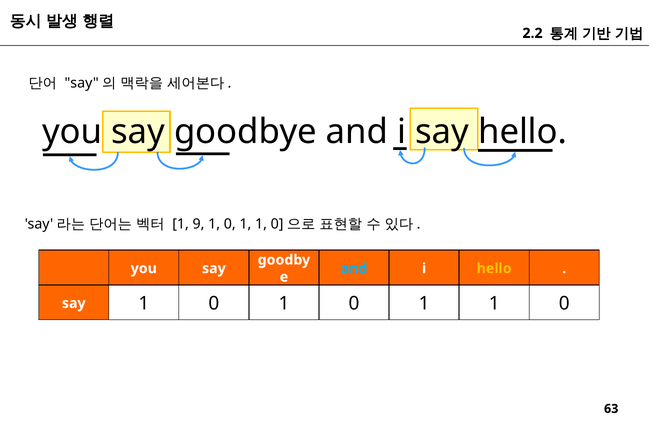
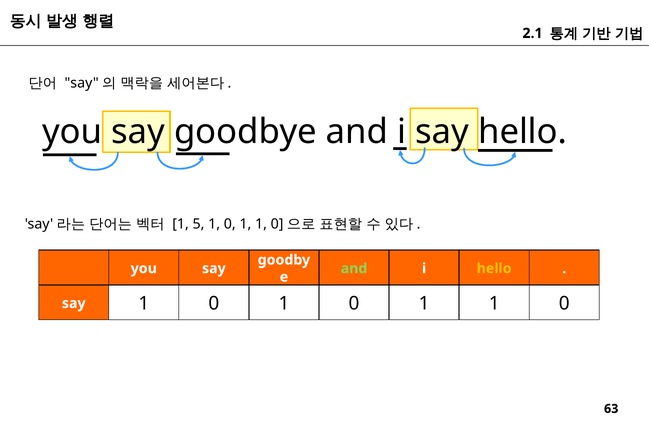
2.2: 2.2 -> 2.1 (533, 33)
9: 9 -> 5 (199, 224)
and colour: light blue -> light green (354, 269)
